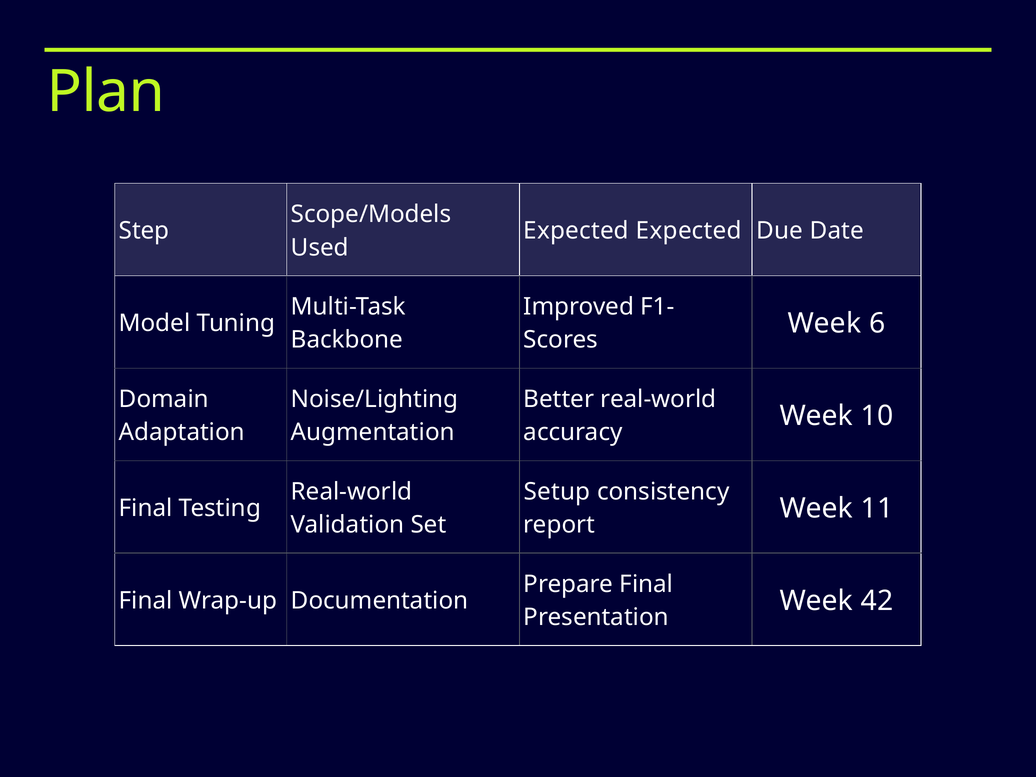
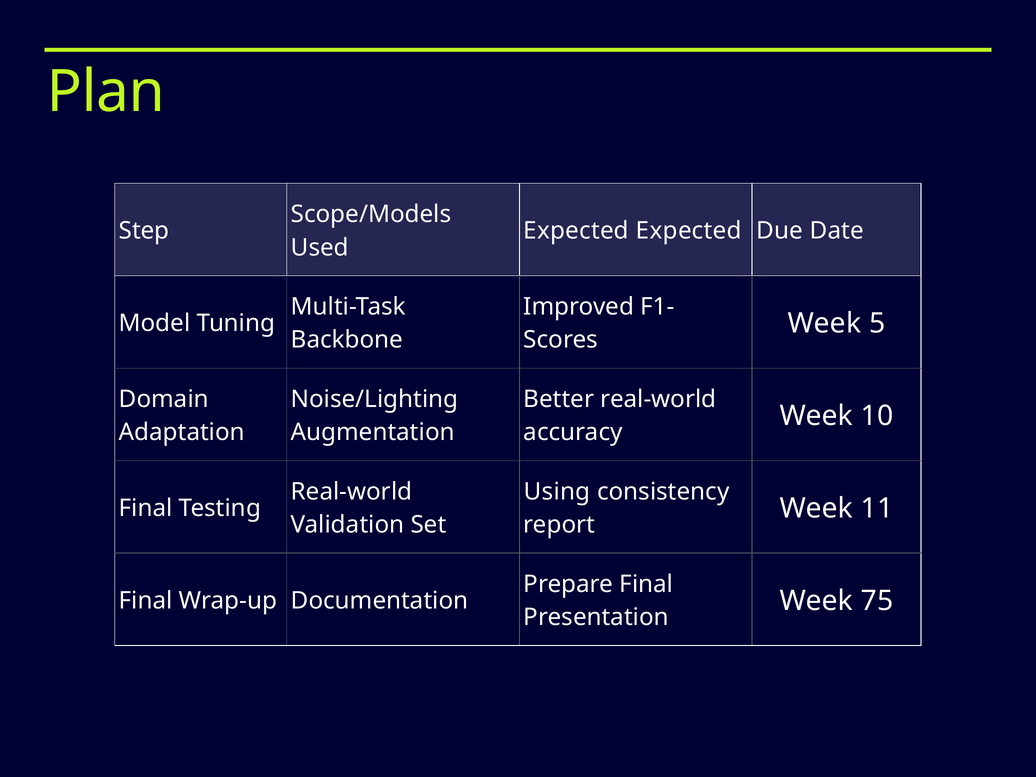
6: 6 -> 5 (877, 324)
Setup: Setup -> Using (557, 492)
42: 42 -> 75 (877, 601)
